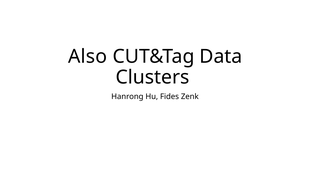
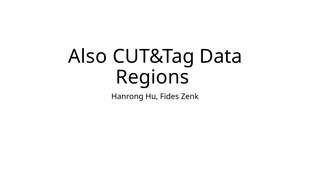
Clusters: Clusters -> Regions (152, 77)
